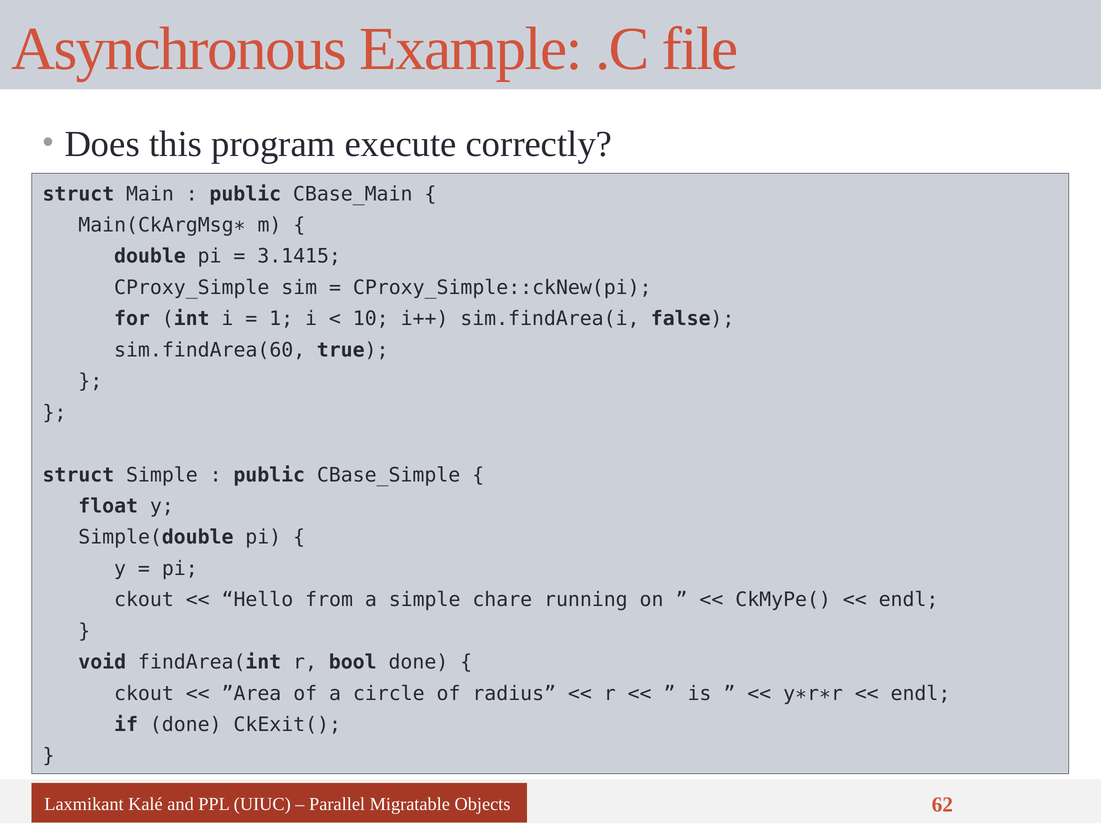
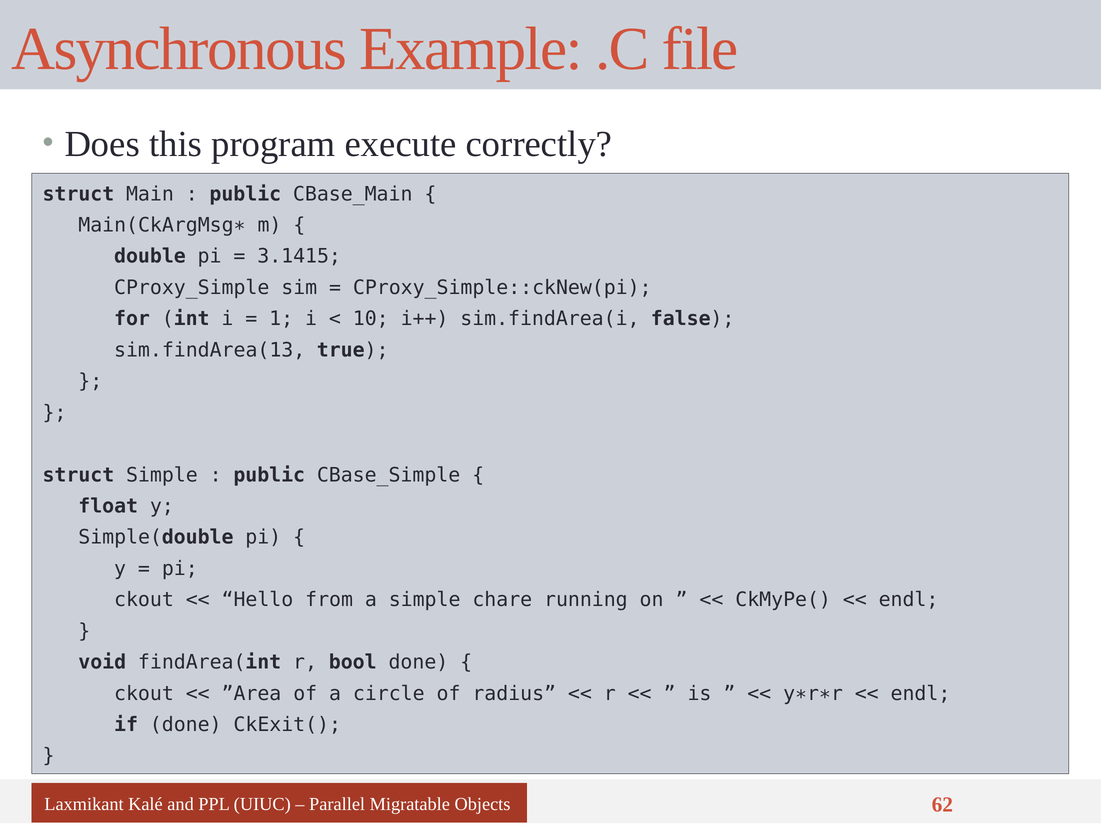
sim.findArea(60: sim.findArea(60 -> sim.findArea(13 (210, 350)
